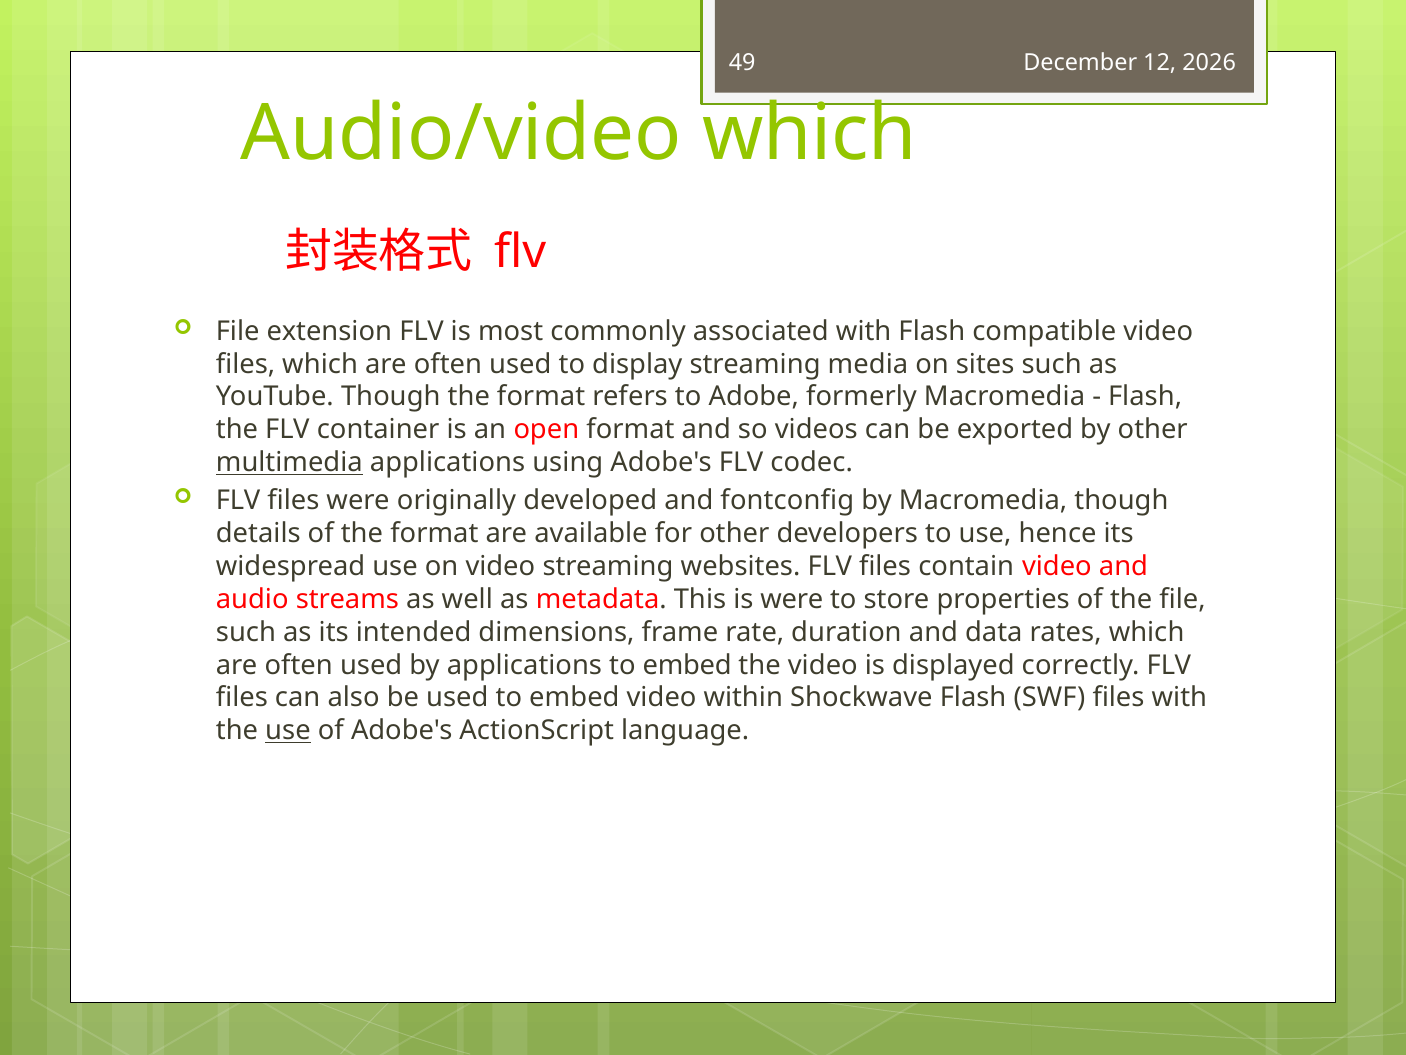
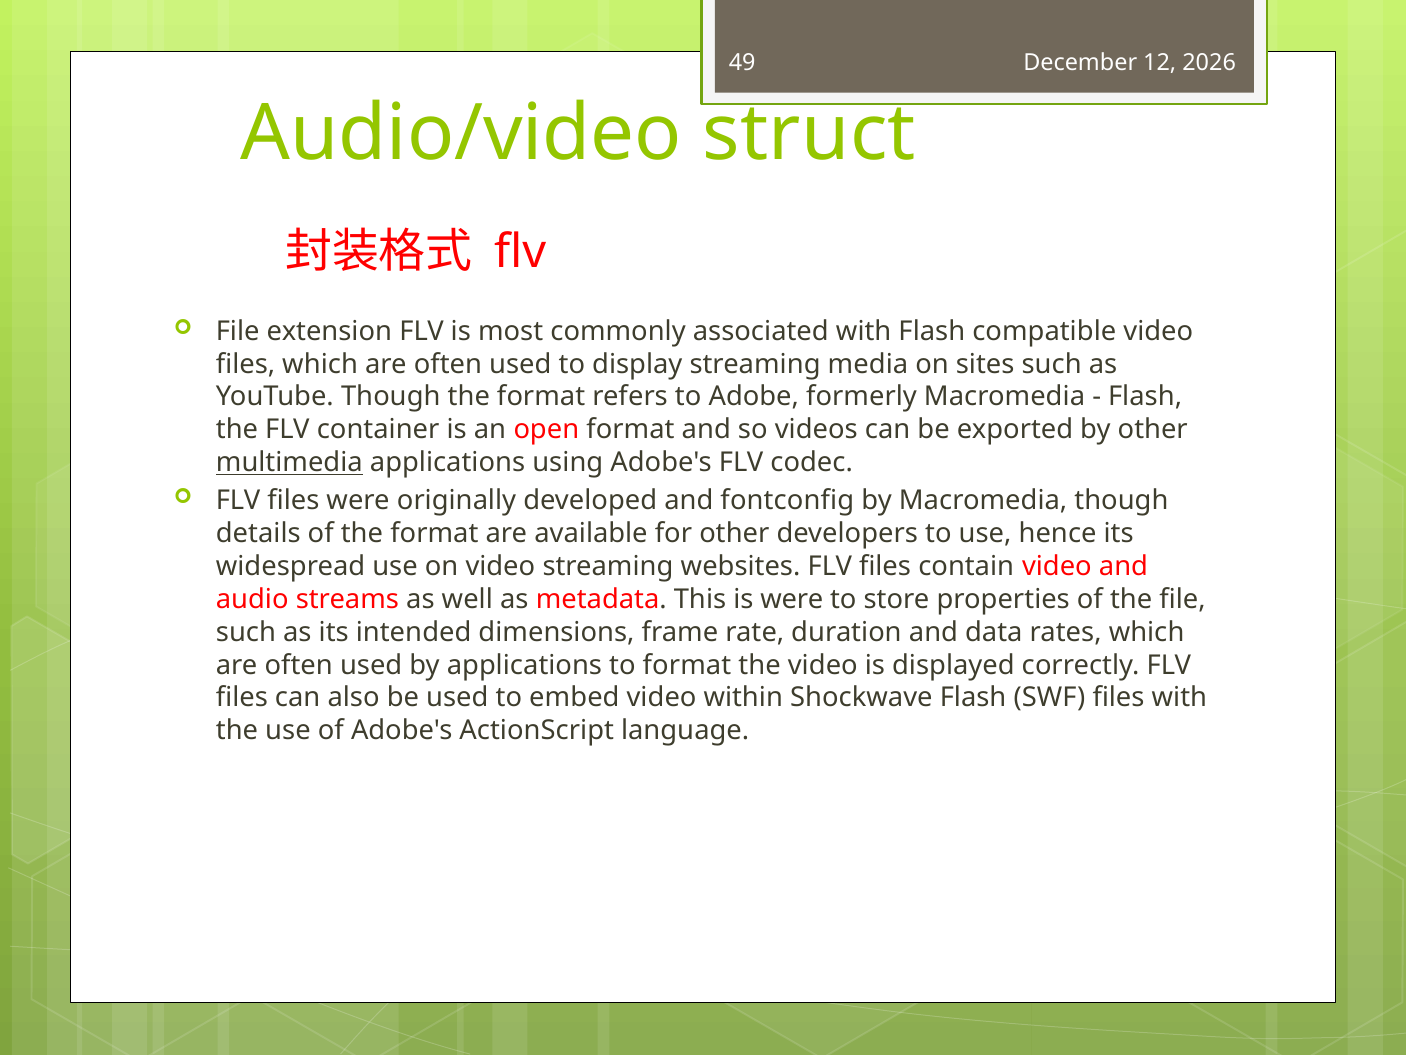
Audio/video which: which -> struct (809, 134)
applications to embed: embed -> format (687, 665)
use underline: present -> none (288, 730)
